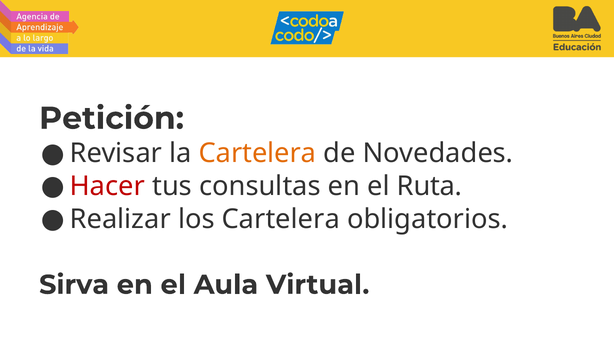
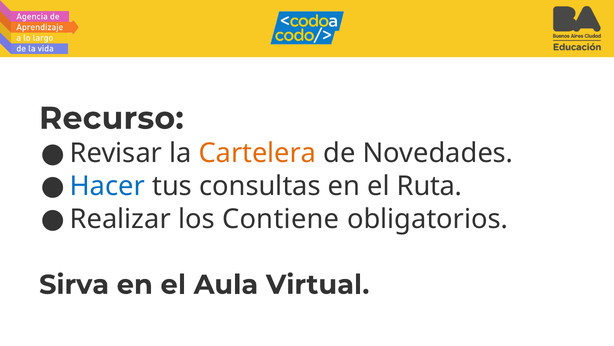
Petición: Petición -> Recurso (111, 118)
Hacer colour: red -> blue (107, 186)
los Cartelera: Cartelera -> Contiene (281, 219)
